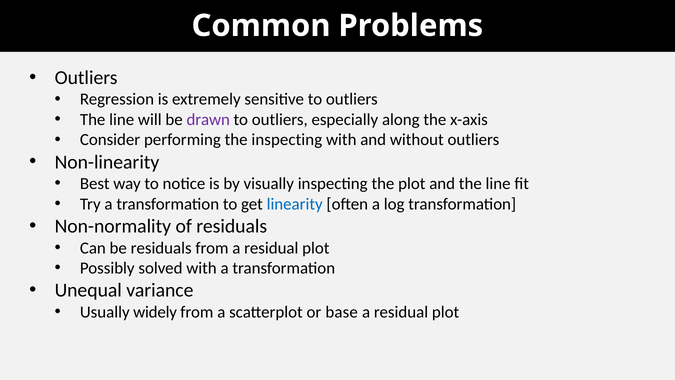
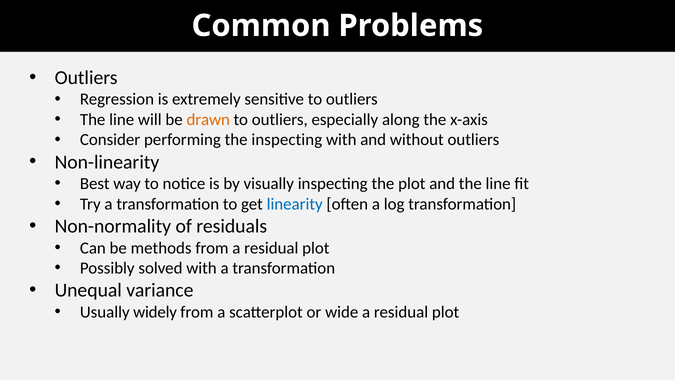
drawn colour: purple -> orange (208, 120)
be residuals: residuals -> methods (161, 248)
base: base -> wide (342, 312)
